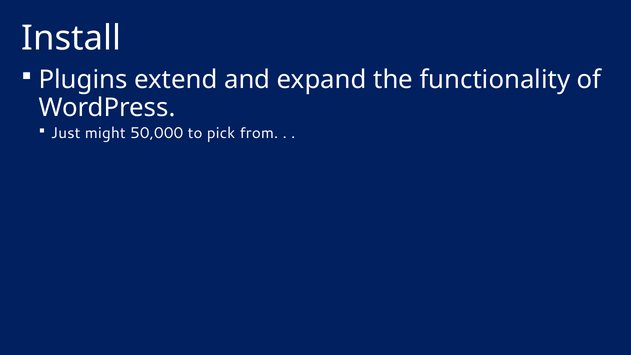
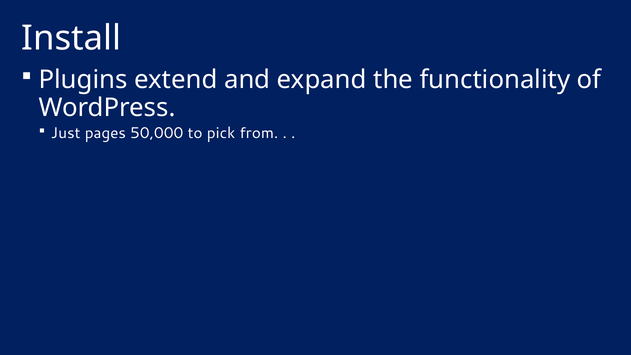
might: might -> pages (105, 133)
